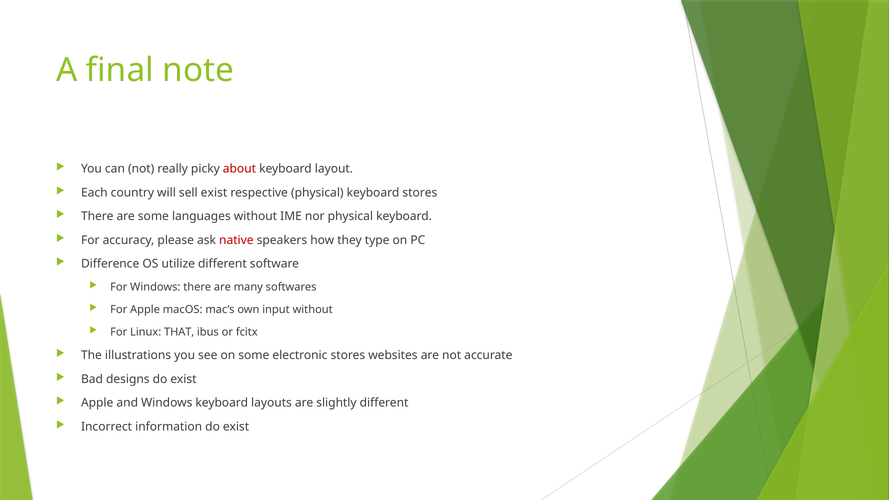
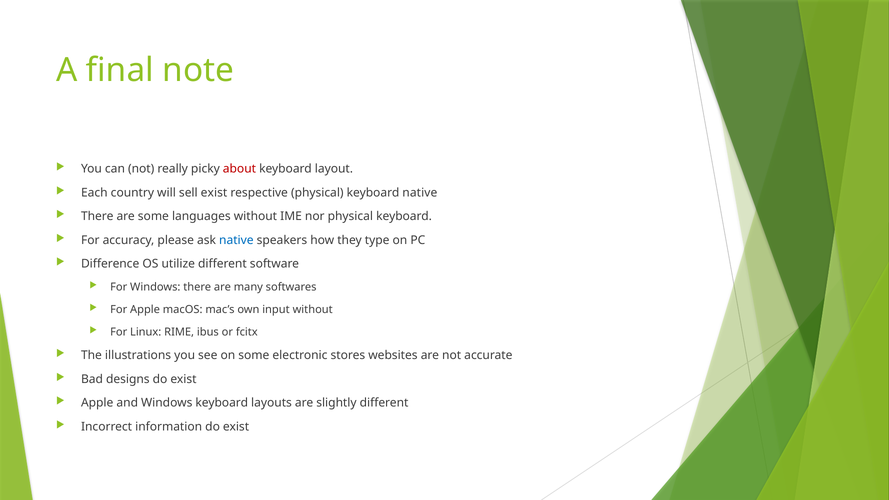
keyboard stores: stores -> native (420, 193)
native colour: red -> blue (236, 240)
THAT: THAT -> RIME (179, 332)
